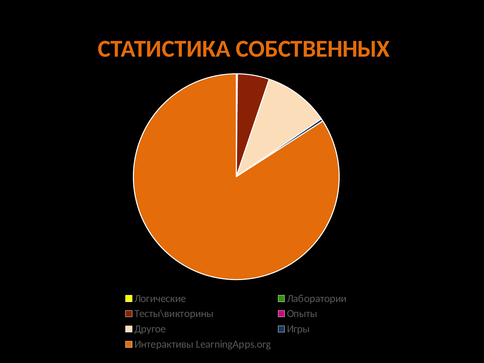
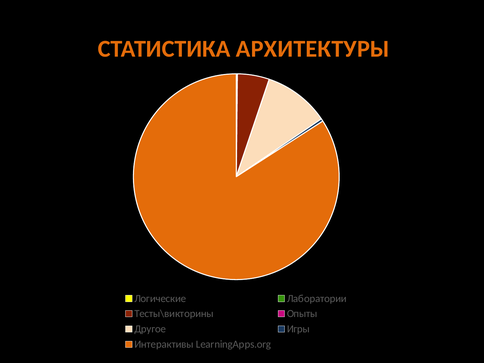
СОБСТВЕННЫХ: СОБСТВЕННЫХ -> АРХИТЕКТУРЫ (313, 49)
